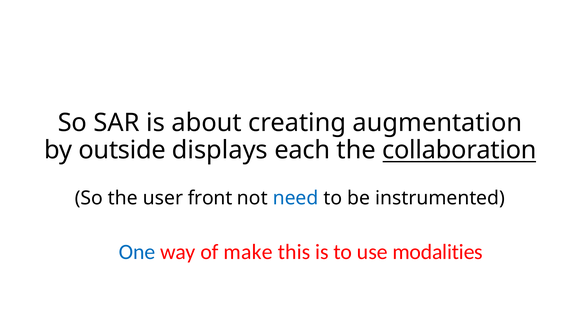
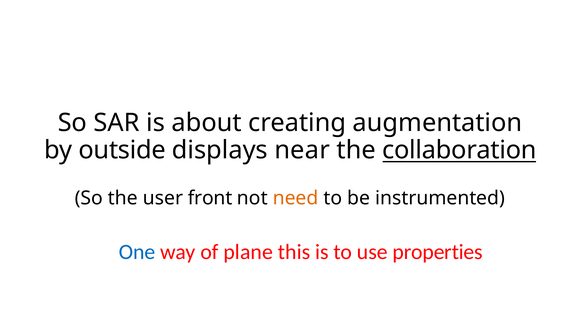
each: each -> near (302, 150)
need colour: blue -> orange (296, 198)
make: make -> plane (248, 252)
modalities: modalities -> properties (438, 252)
